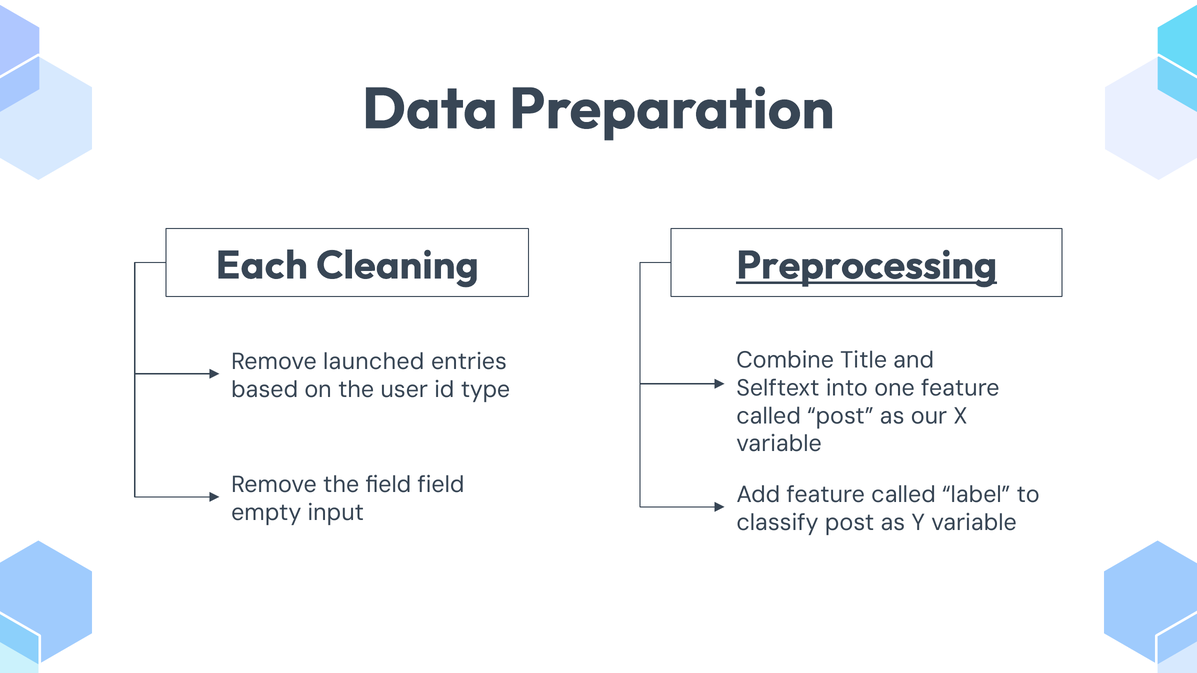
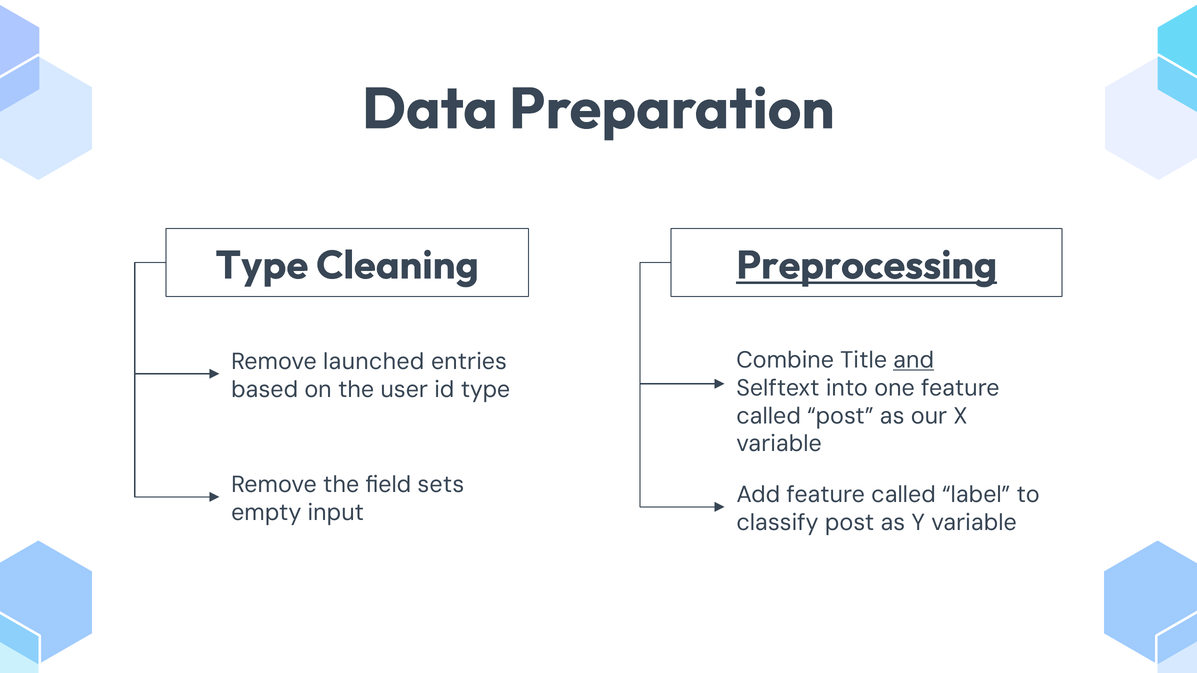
Each: Each -> Type (262, 266)
and underline: none -> present (914, 360)
field field: field -> sets (441, 485)
